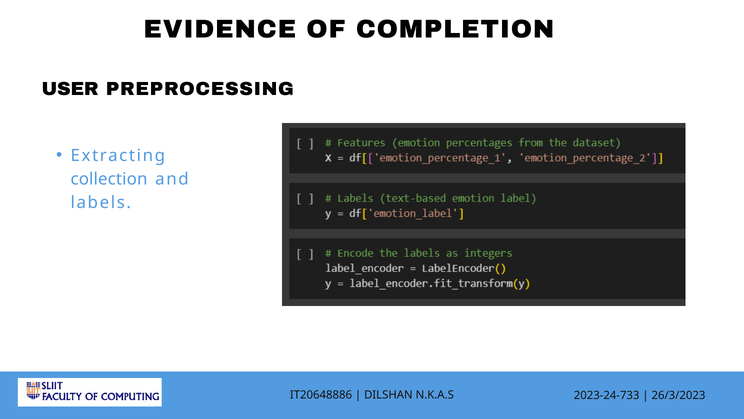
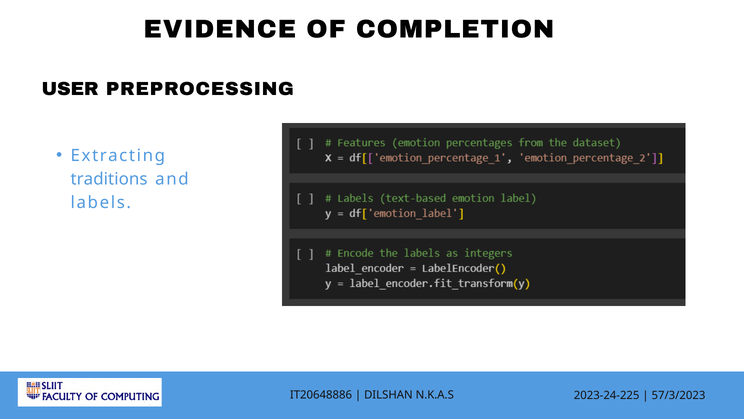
collection: collection -> traditions (109, 179)
2023-24-733: 2023-24-733 -> 2023-24-225 (607, 395)
26/3/2023: 26/3/2023 -> 57/3/2023 (678, 395)
